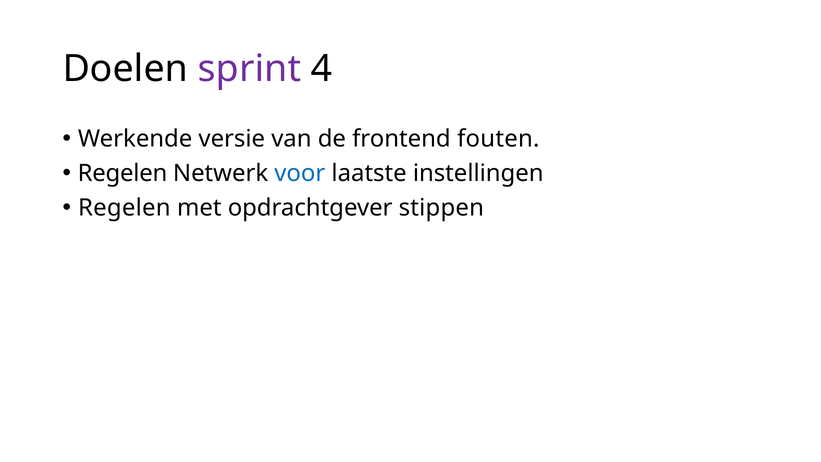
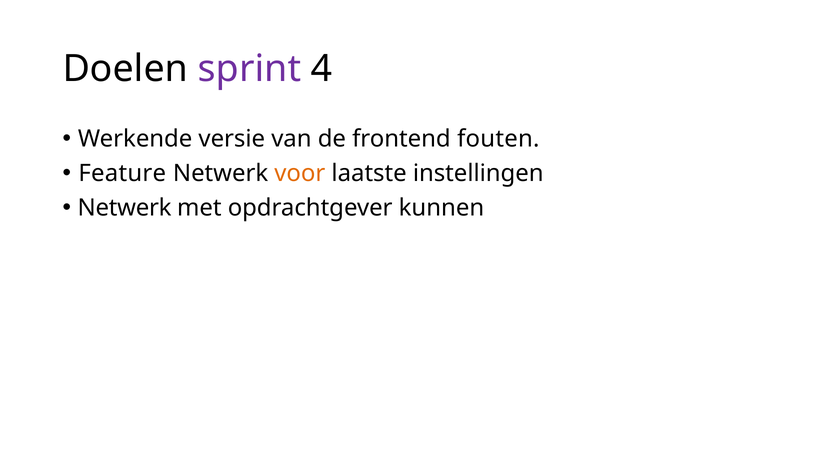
Regelen: Regelen -> Feature (122, 173)
voor colour: blue -> orange (300, 173)
Regelen: Regelen -> Netwerk (125, 208)
stippen: stippen -> kunnen (441, 208)
